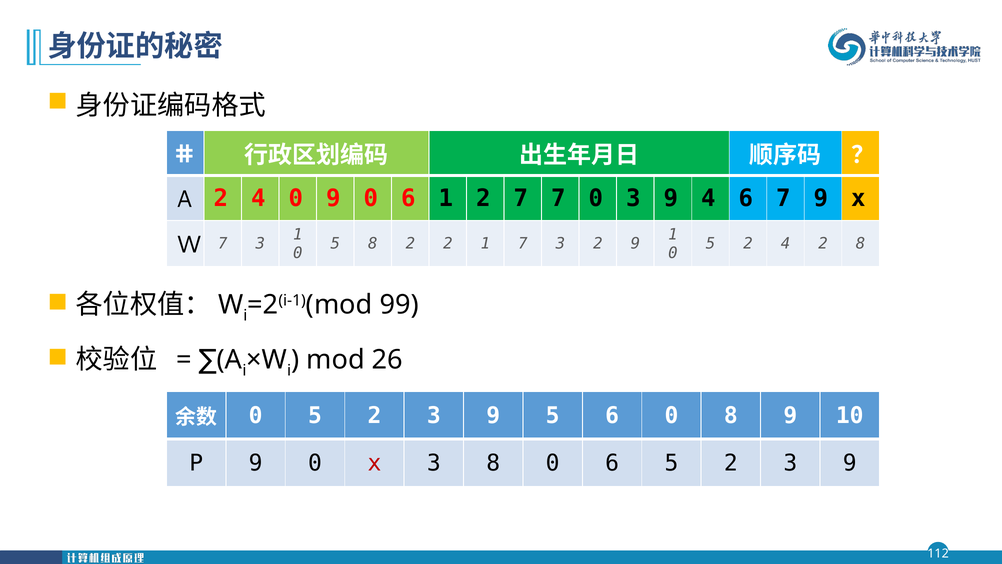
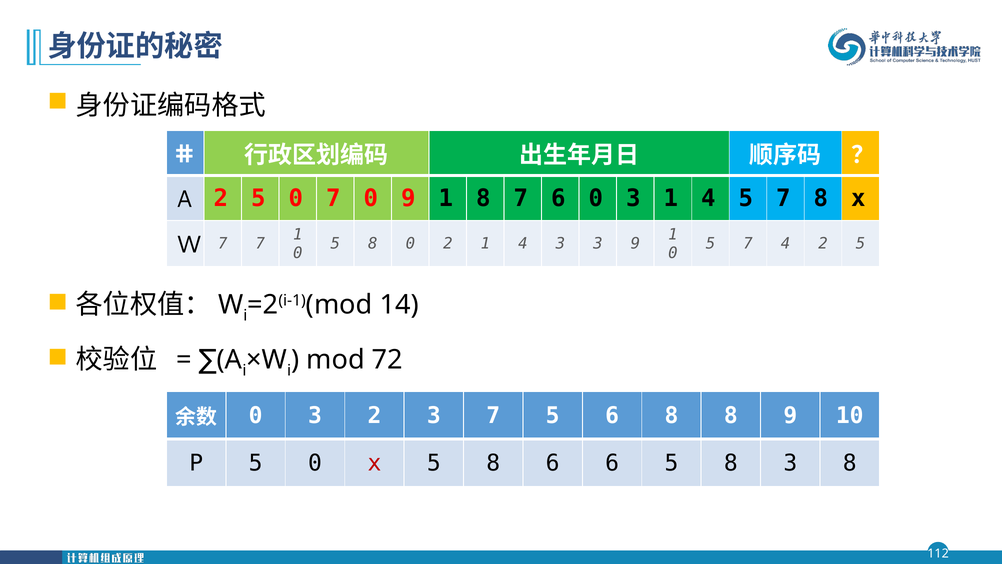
A 2 4: 4 -> 5 (258, 198)
0 9: 9 -> 7 (333, 198)
6: 6 -> 9 (408, 198)
1 2: 2 -> 8 (484, 198)
7 7: 7 -> 6 (559, 198)
0 3 9: 9 -> 1 (671, 198)
4 6: 6 -> 5 (746, 198)
7 9: 9 -> 8 (821, 198)
W 7 3: 3 -> 7 (260, 244)
8 2: 2 -> 0 (410, 244)
2 1 7: 7 -> 4 (523, 244)
3 2: 2 -> 3 (598, 244)
2: 2 -> 7 (748, 244)
4 2 8: 8 -> 5 (861, 244)
99: 99 -> 14 (399, 305)
26: 26 -> 72 (387, 360)
5: 5 -> 3 (315, 415)
9: 9 -> 7 (493, 415)
6 0: 0 -> 8 (671, 415)
P 9: 9 -> 5 (256, 463)
x 3: 3 -> 5 (434, 463)
8 0: 0 -> 6 (553, 463)
6 5 2: 2 -> 8 (731, 463)
9: 9 -> 8 (850, 463)
